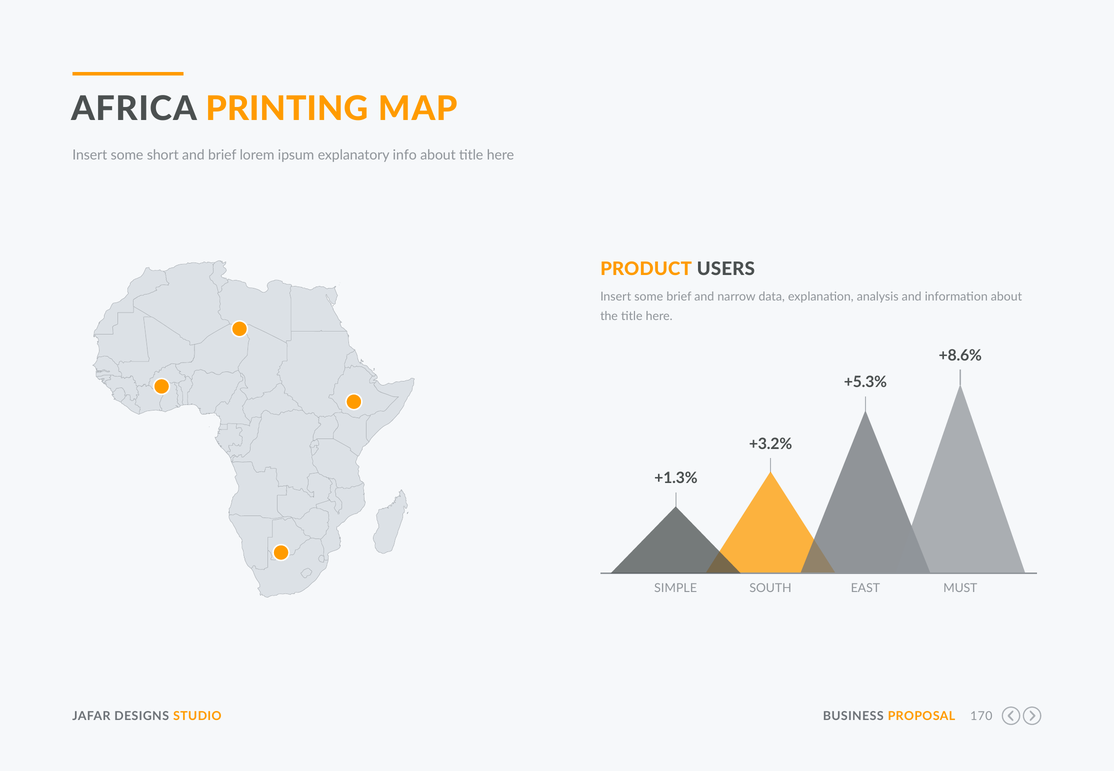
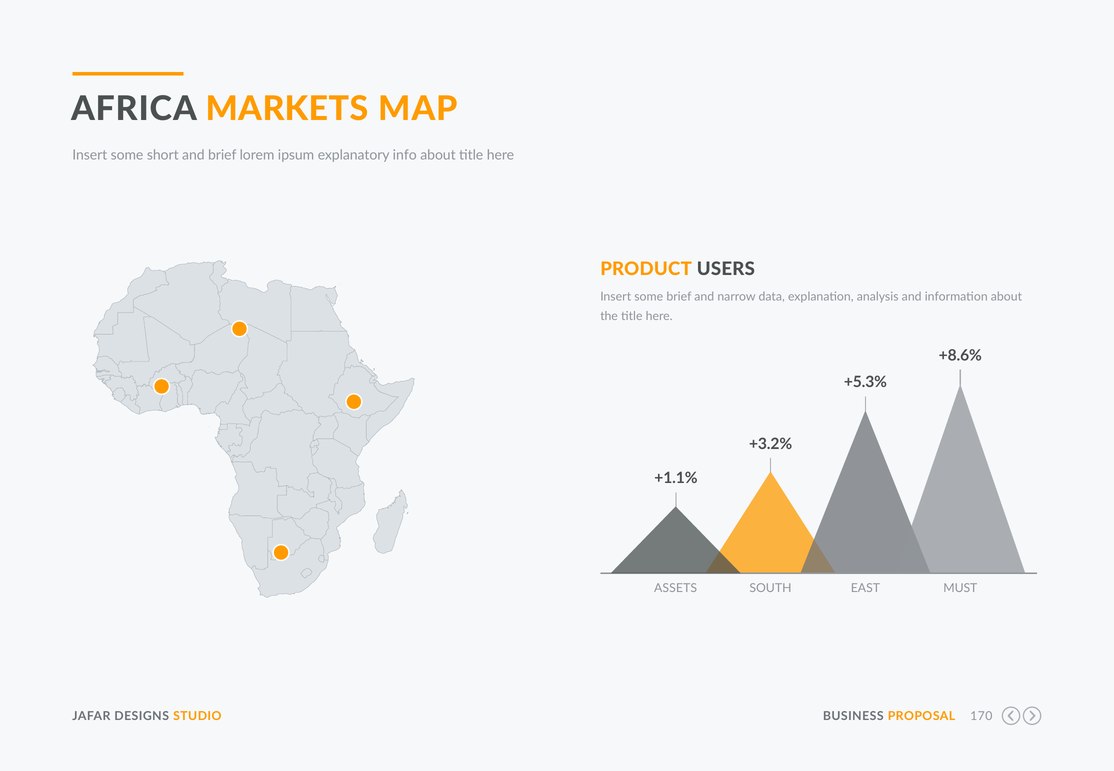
PRINTING: PRINTING -> MARKETS (287, 109)
+1.3%: +1.3% -> +1.1% (676, 478)
SIMPLE: SIMPLE -> ASSETS (676, 588)
